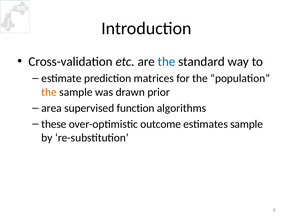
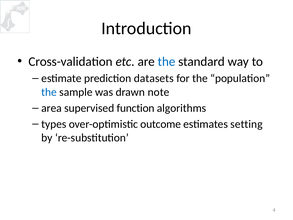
matrices: matrices -> datasets (154, 78)
the colour: orange -> blue (49, 92)
prior: prior -> note (159, 92)
these: these -> types (54, 124)
estimates sample: sample -> setting (246, 124)
